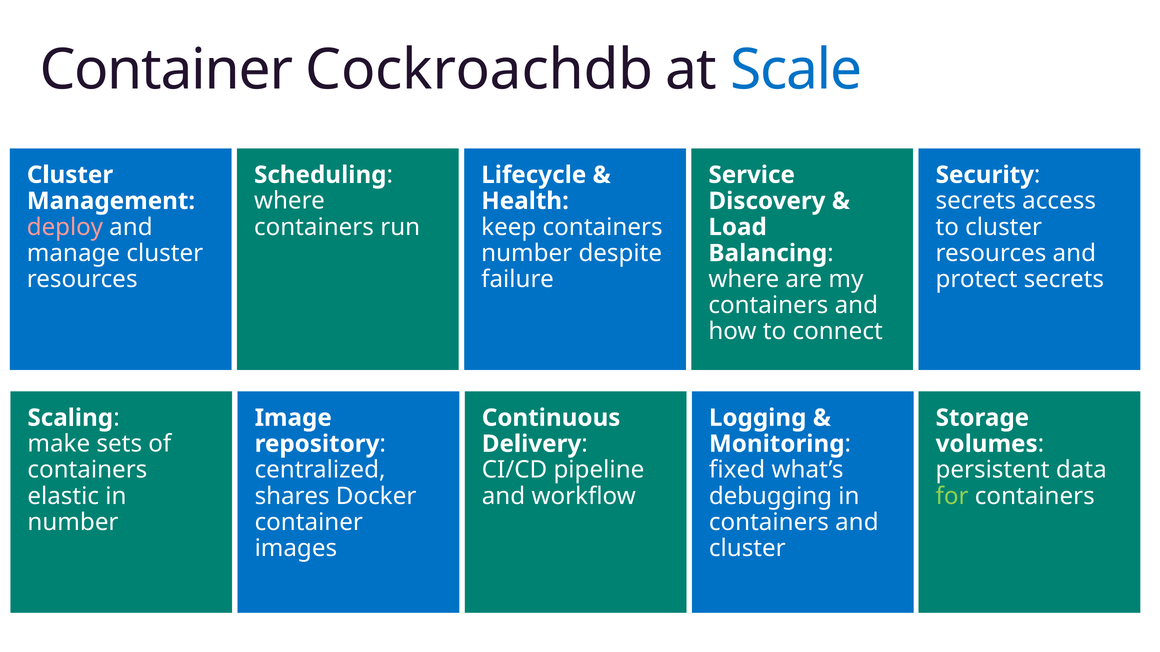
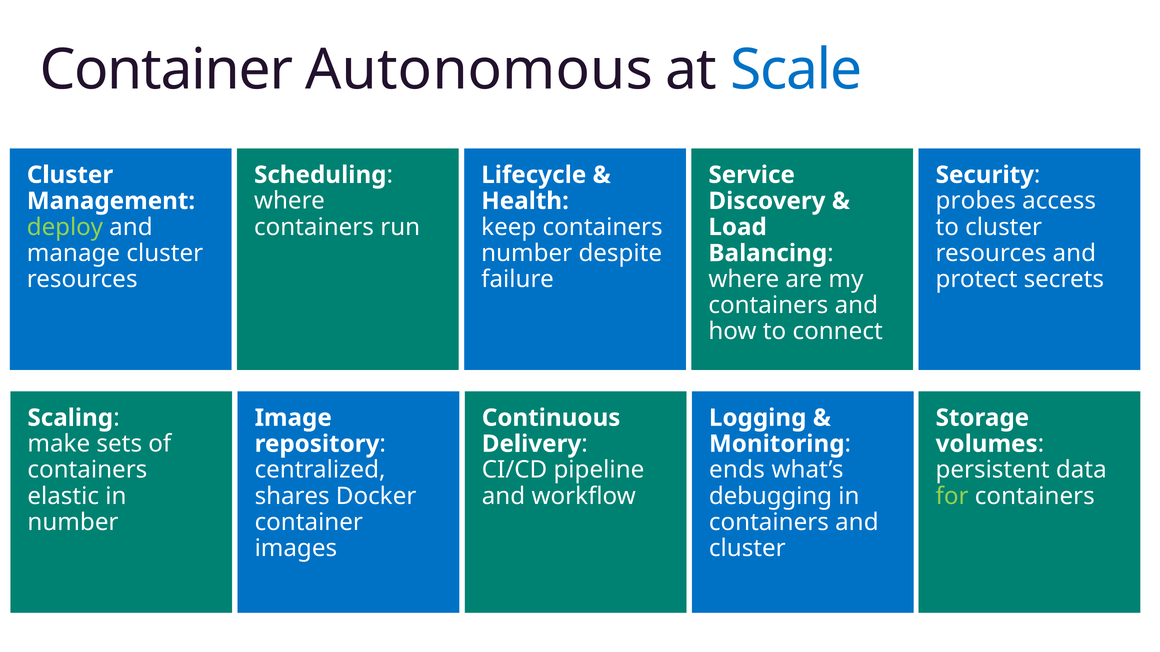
Cockroachdb: Cockroachdb -> Autonomous (479, 70)
secrets: secrets -> probes (976, 201)
deploy colour: pink -> light green (65, 227)
fixed: fixed -> ends (737, 470)
